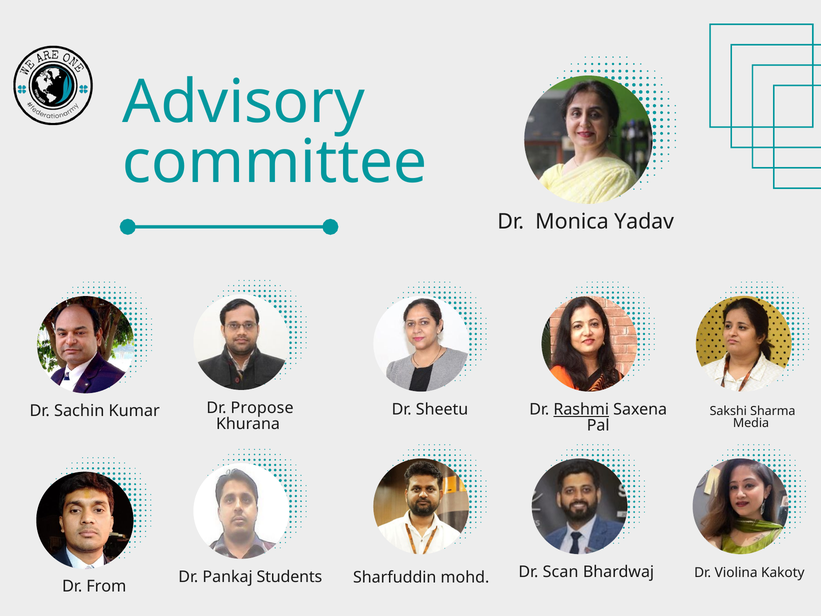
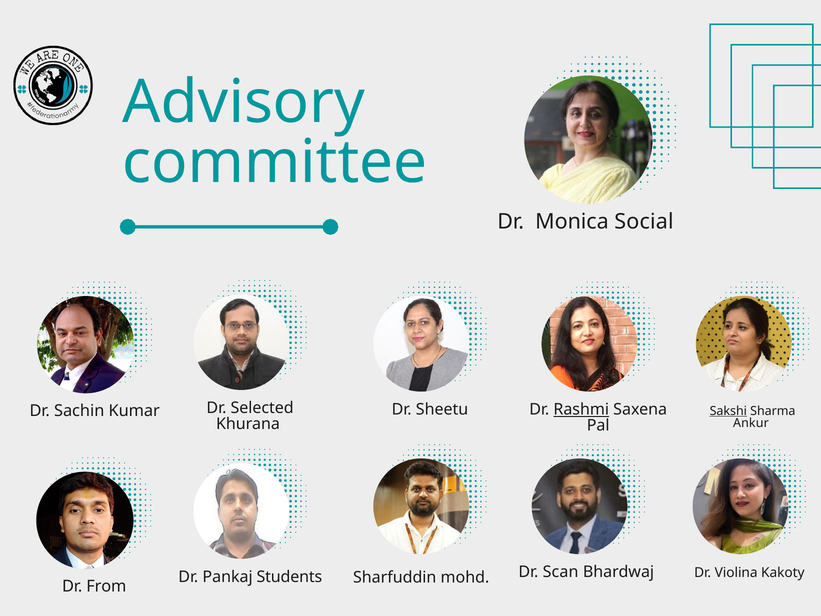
Yadav: Yadav -> Social (644, 222)
Propose: Propose -> Selected (262, 408)
Sakshi underline: none -> present (728, 411)
Media: Media -> Ankur (751, 423)
